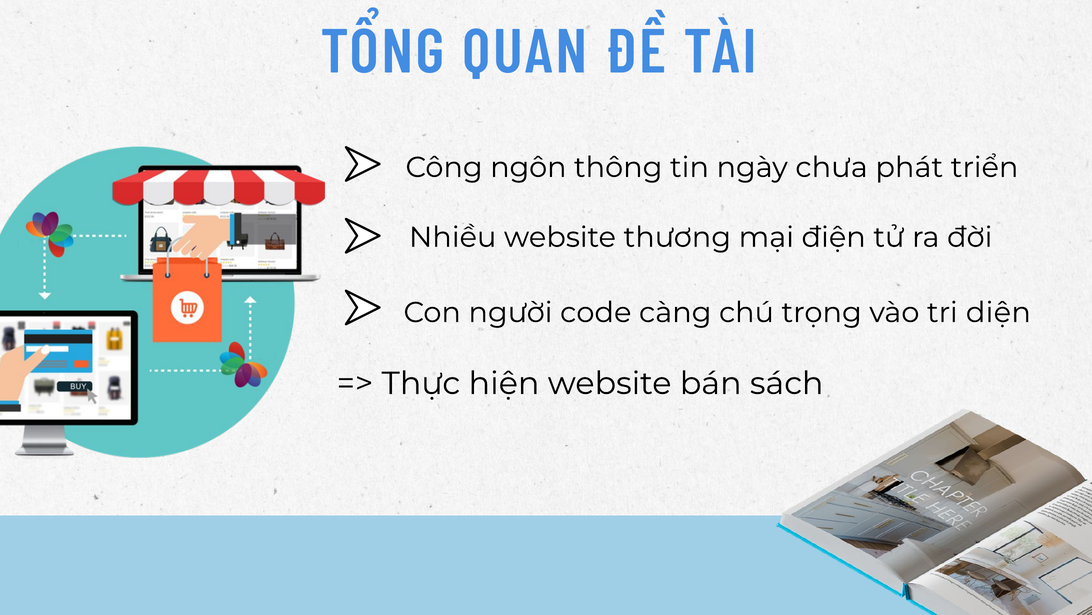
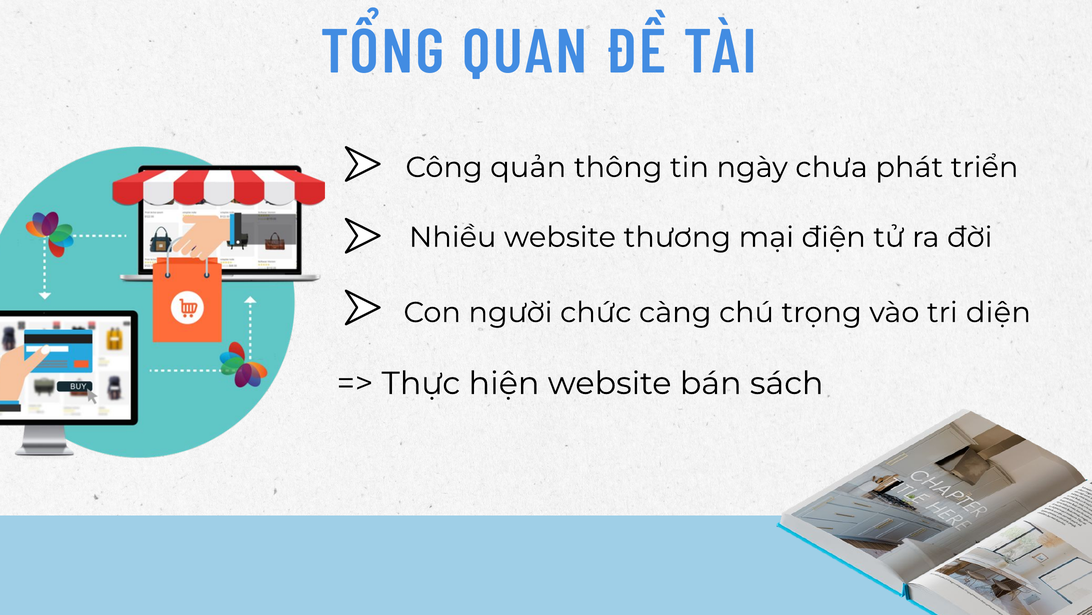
ngôn: ngôn -> quản (528, 167)
code: code -> chức (596, 312)
